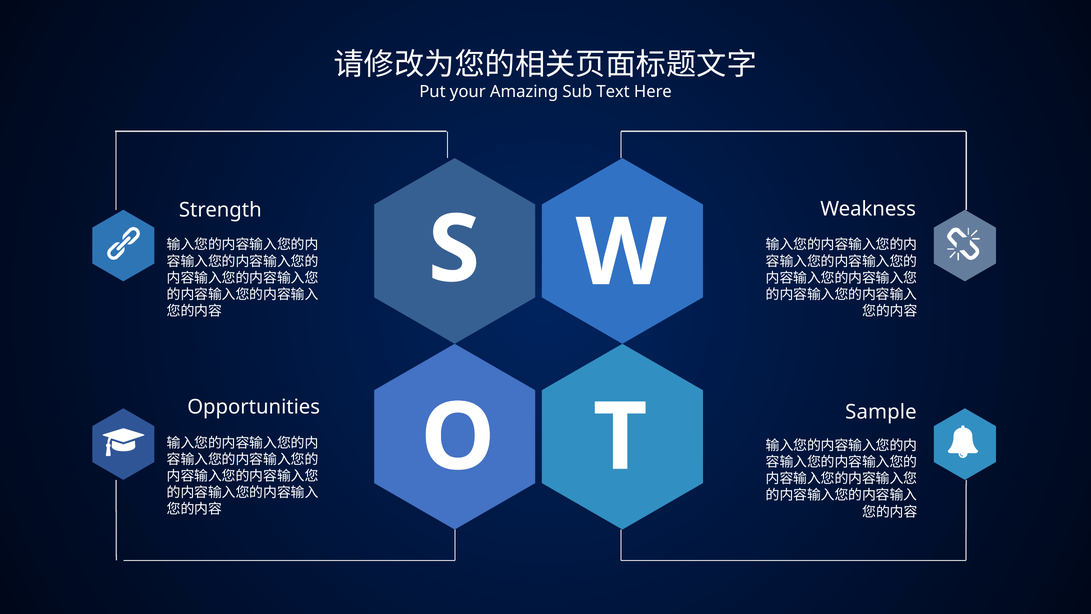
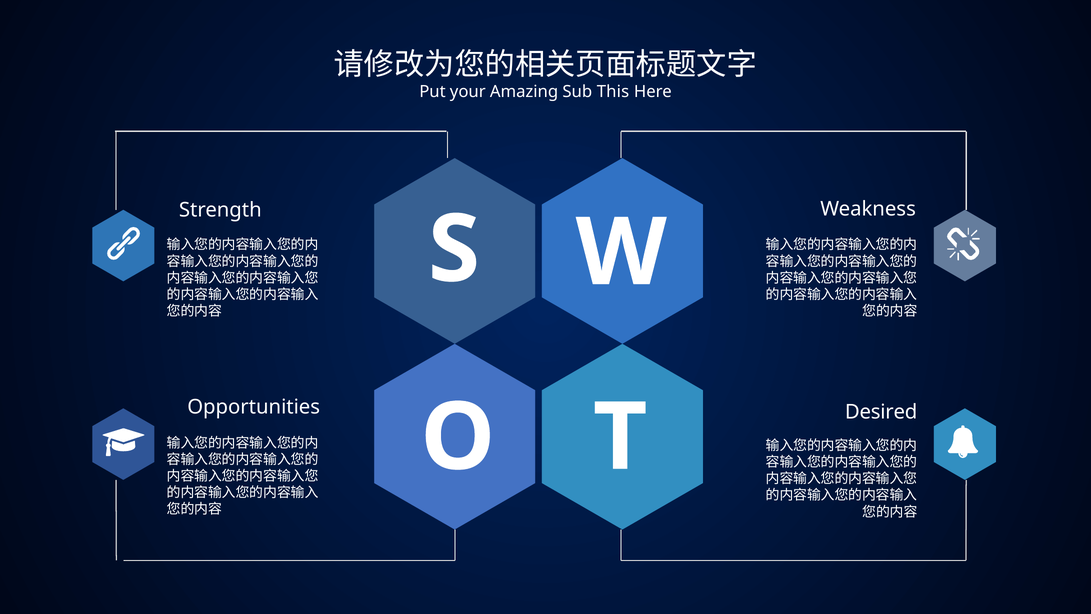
Text: Text -> This (613, 92)
Sample: Sample -> Desired (881, 412)
